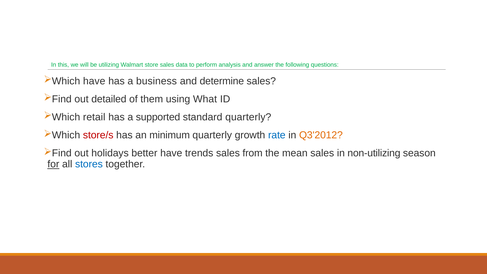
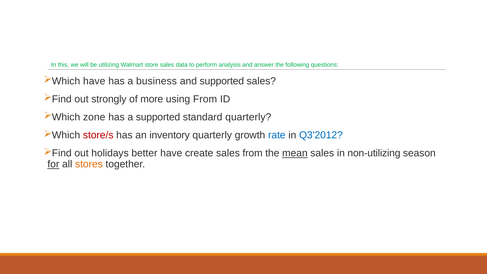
and determine: determine -> supported (222, 81)
detailed: detailed -> strongly (109, 99)
them: them -> more (152, 99)
using What: What -> From (205, 99)
retail: retail -> zone (94, 117)
minimum: minimum -> inventory (170, 135)
Q3'2012 colour: orange -> blue (321, 135)
trends: trends -> create (199, 153)
mean underline: none -> present (295, 153)
stores colour: blue -> orange (89, 164)
